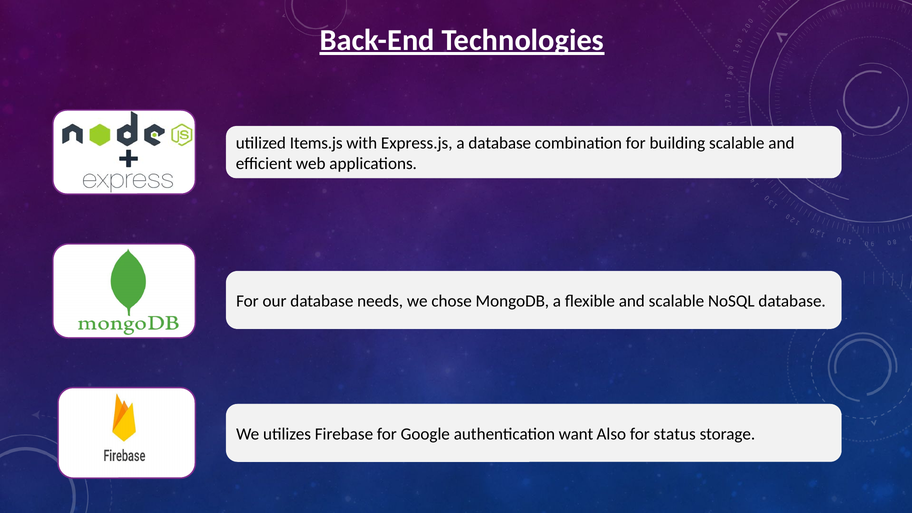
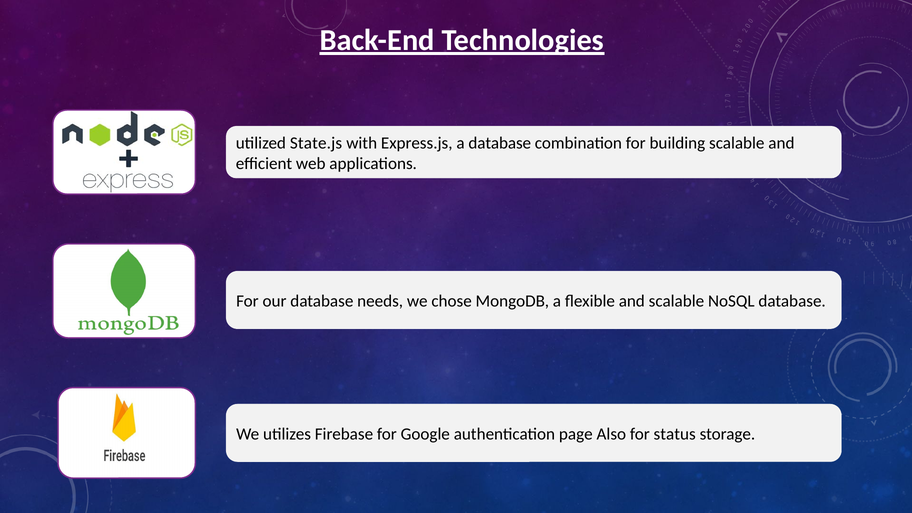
Items.js: Items.js -> State.js (316, 143)
want: want -> page (576, 434)
